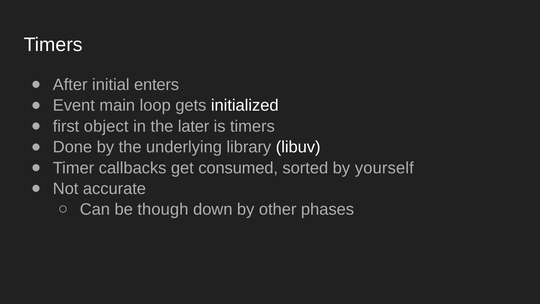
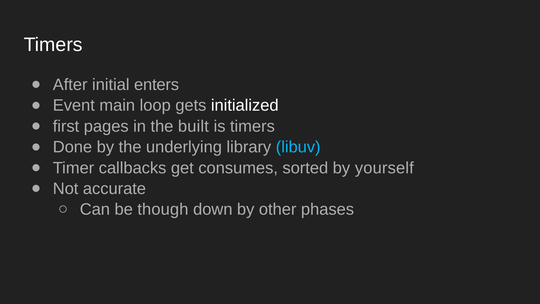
object: object -> pages (106, 126)
later: later -> built (193, 126)
libuv colour: white -> light blue (298, 147)
consumed: consumed -> consumes (238, 168)
